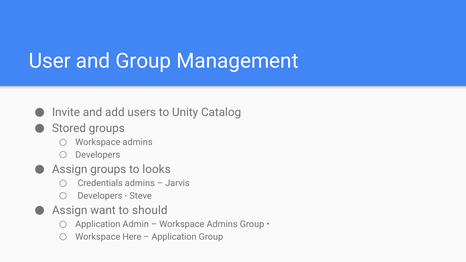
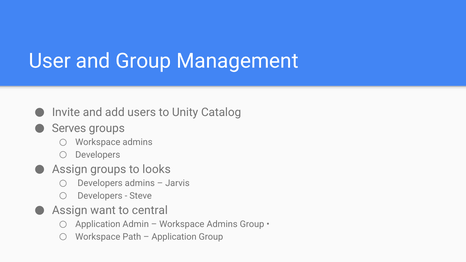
Stored: Stored -> Serves (69, 128)
Credentials: Credentials -> Developers (100, 183)
should: should -> central (150, 211)
Here: Here -> Path (132, 237)
